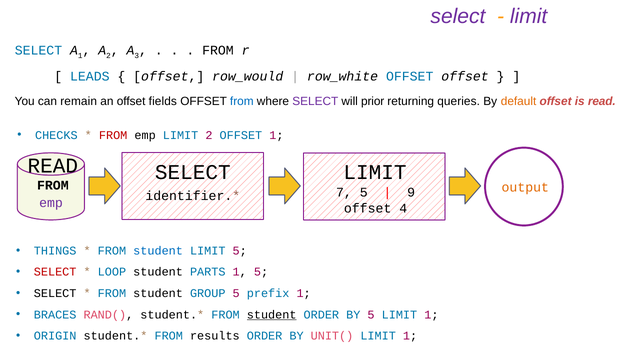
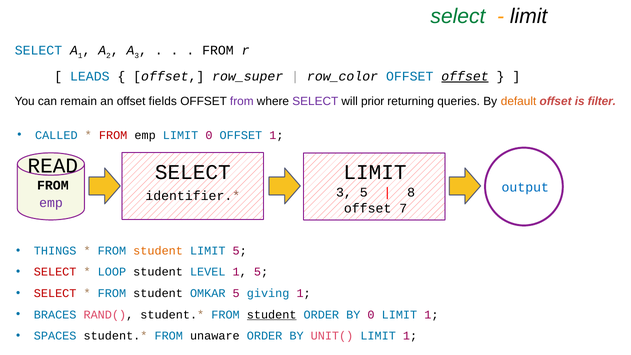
select colour: purple -> green (458, 16)
limit colour: purple -> black (529, 16)
row_would: row_would -> row_super (248, 76)
row_white: row_white -> row_color (343, 76)
offset underline: none -> present (465, 76)
from colour: blue -> purple (242, 102)
is read: read -> filter (602, 102)
CHECKS: CHECKS -> CALLED (56, 135)
LIMIT 2: 2 -> 0 (209, 135)
output colour: orange -> blue (525, 187)
7: 7 -> 3 (344, 192)
9: 9 -> 8 (411, 192)
4: 4 -> 7 (403, 208)
student colour: blue -> orange (158, 251)
PARTS: PARTS -> LEVEL (208, 272)
SELECT colour: black -> red (55, 293)
GROUP: GROUP -> OMKAR (208, 293)
prefix: prefix -> giving (268, 293)
BY 5: 5 -> 0 (371, 315)
ORIGIN: ORIGIN -> SPACES (55, 336)
results: results -> unaware (215, 336)
